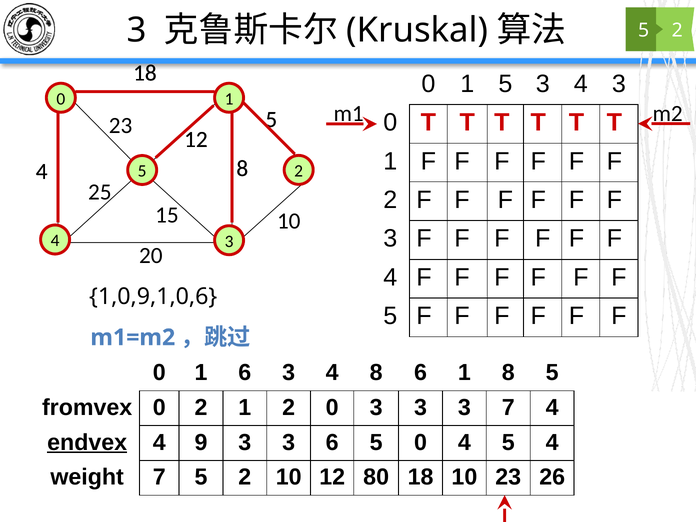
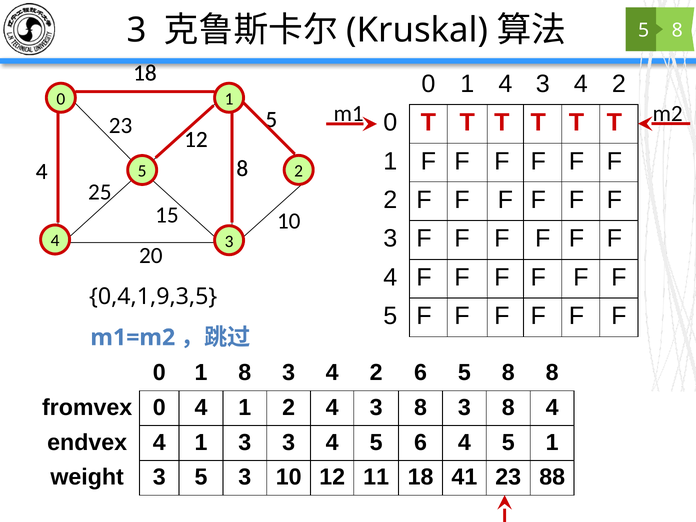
2: 2 -> 8 (677, 31)
5: 5 -> 4 (505, 84)
3: 3 -> 2 (619, 84)
1,0,9,1,0,6: 1,0,9,1,0,6 -> 0,4,1,9,3,5 (153, 296)
1 6: 6 -> 8 (245, 373)
8: 8 -> 2 (376, 373)
6 1: 1 -> 5 (464, 373)
8 5: 5 -> 8 (552, 373)
fromvex 0 2: 2 -> 4 (201, 408)
1 2 0: 0 -> 4 (332, 408)
3: 3 -> 8 (421, 408)
7: 7 -> 8 (508, 408)
endvex underline: present -> none (87, 442)
9: 9 -> 1 (201, 442)
3 3 6: 6 -> 4 (332, 442)
5 0: 0 -> 6 (421, 442)
5 4: 4 -> 1 (552, 442)
weight 7: 7 -> 3 (159, 477)
2: 2 -> 3 (245, 477)
80: 80 -> 11 (376, 477)
18 10: 10 -> 41 (464, 477)
26: 26 -> 88 (552, 477)
